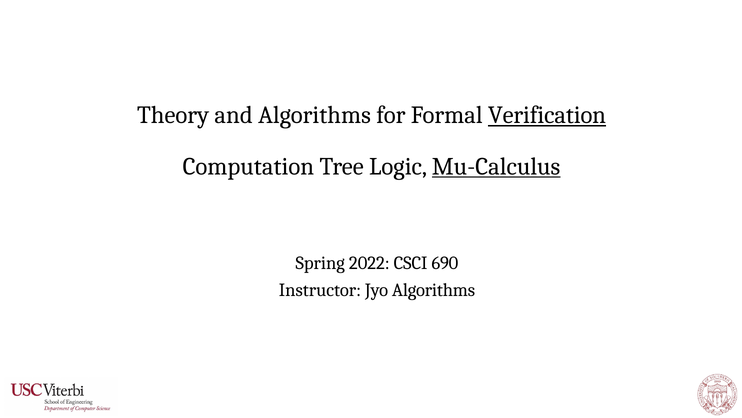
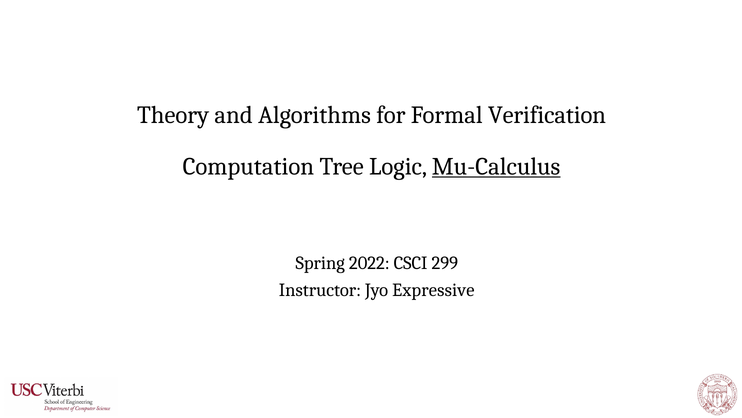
Verification underline: present -> none (547, 115)
690: 690 -> 299 (445, 263)
Jyo Algorithms: Algorithms -> Expressive (433, 290)
